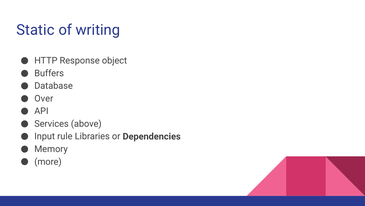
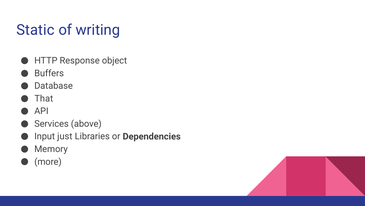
Over: Over -> That (44, 98)
rule: rule -> just (65, 136)
